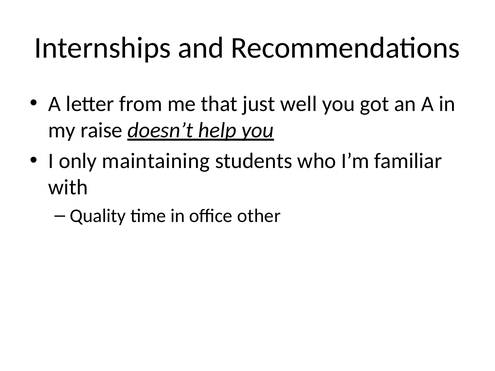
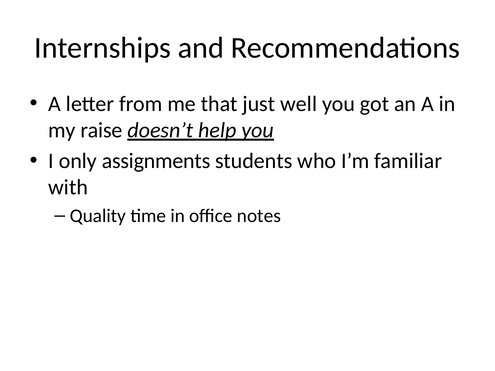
maintaining: maintaining -> assignments (156, 161)
other: other -> notes (259, 216)
